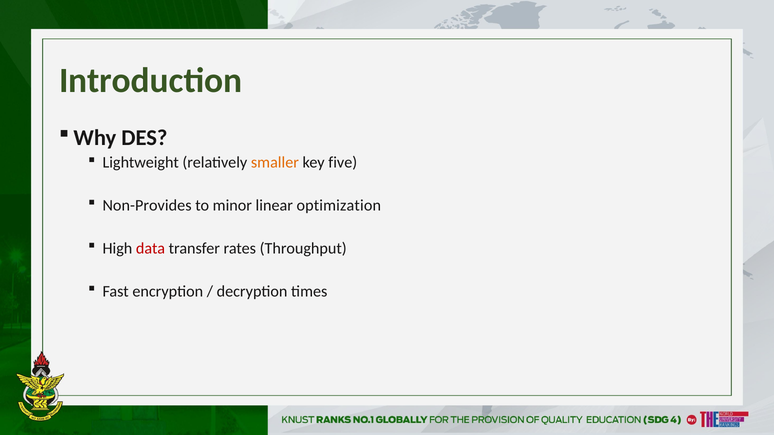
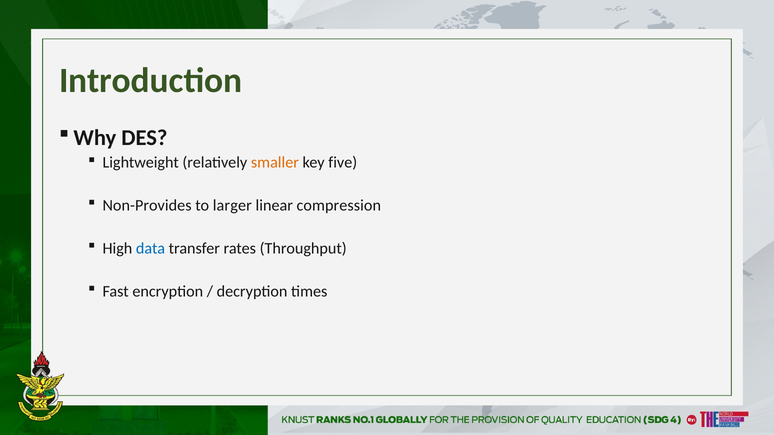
minor: minor -> larger (232, 206)
optimization: optimization -> compression (339, 206)
data colour: red -> blue (151, 249)
